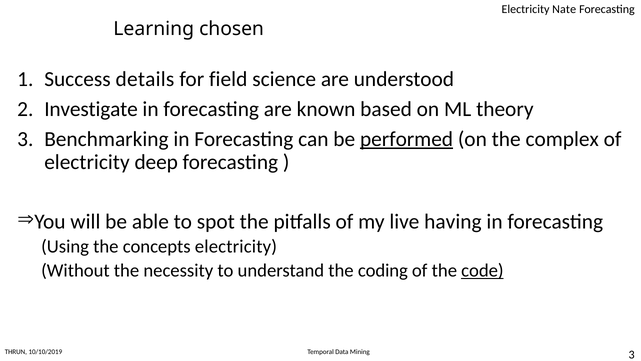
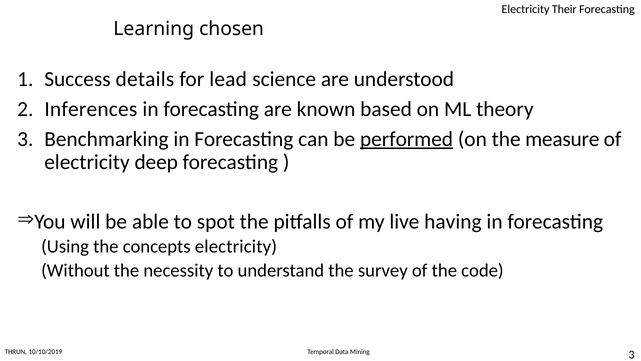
Nate: Nate -> Their (564, 9)
field: field -> lead (228, 79)
Investigate: Investigate -> Inferences (91, 109)
complex: complex -> measure (562, 139)
coding: coding -> survey (383, 270)
code underline: present -> none (482, 270)
